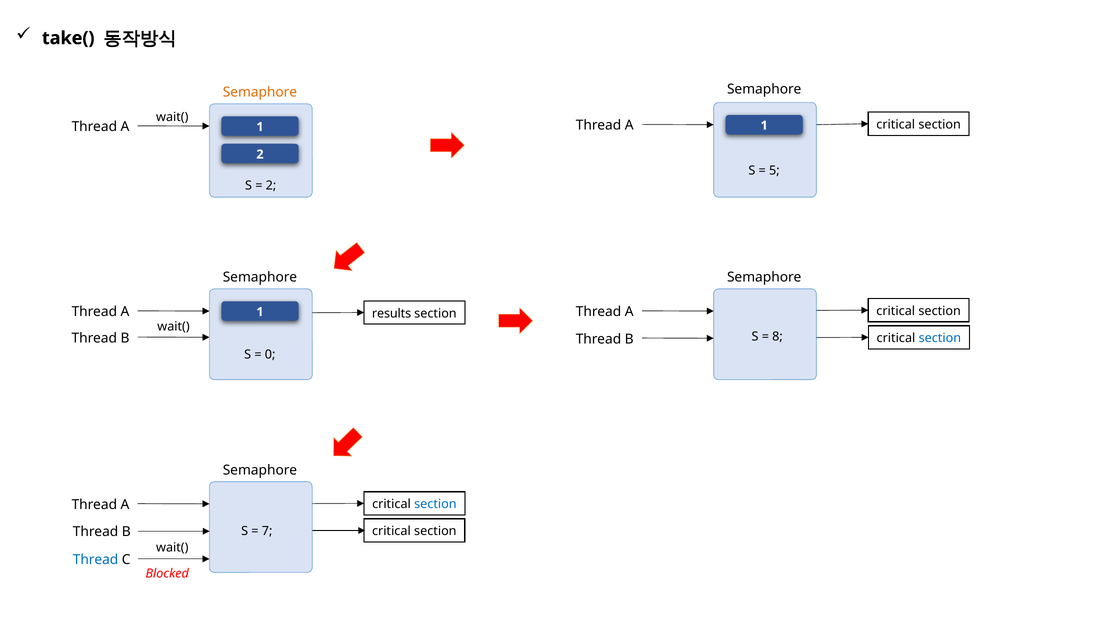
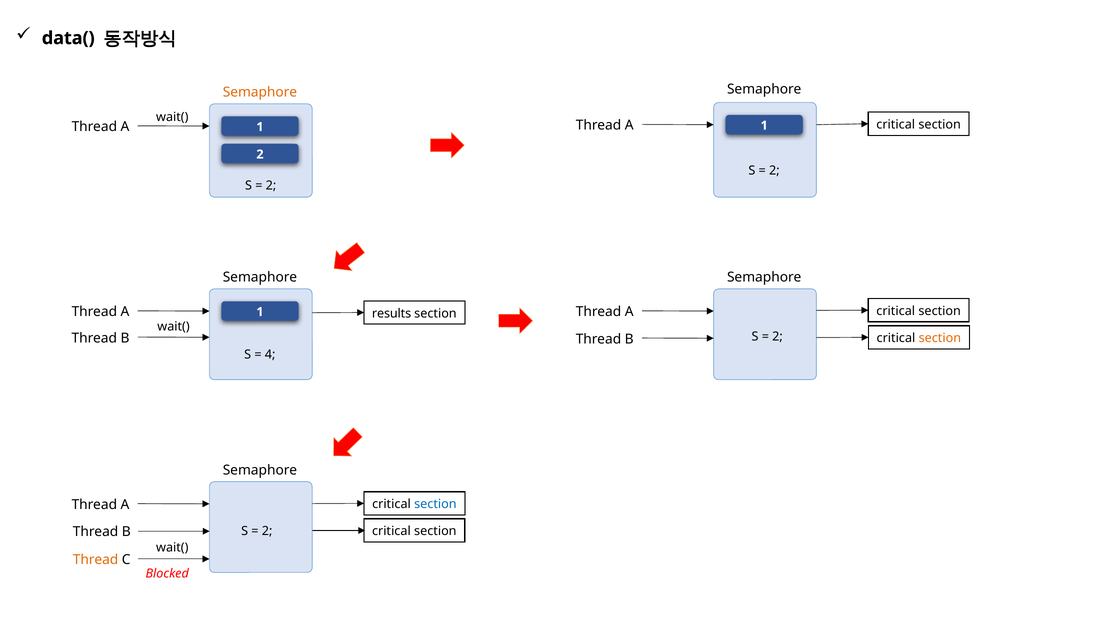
take(: take( -> data( (68, 38)
5: 5 -> 2 (774, 170)
8: 8 -> 2 (778, 337)
section colour: blue -> orange (940, 338)
0: 0 -> 4 (270, 355)
7: 7 -> 2 (267, 531)
Thread colour: blue -> orange (96, 560)
